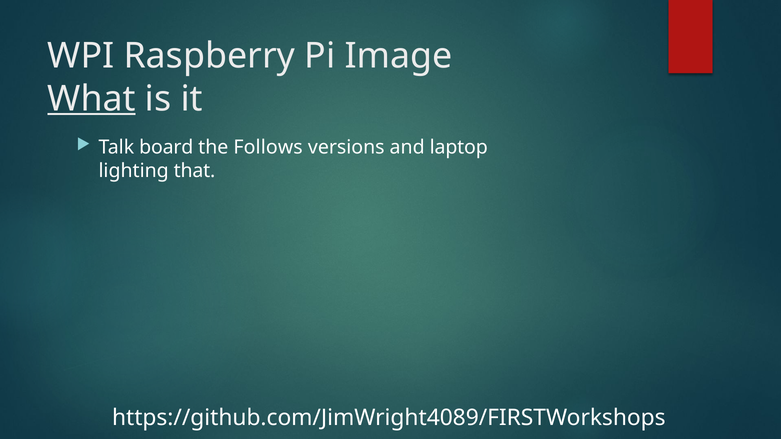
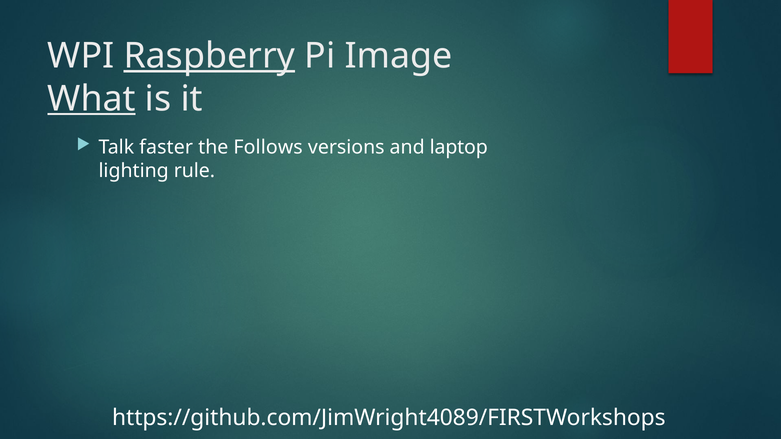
Raspberry underline: none -> present (209, 56)
board: board -> faster (166, 148)
that: that -> rule (194, 171)
